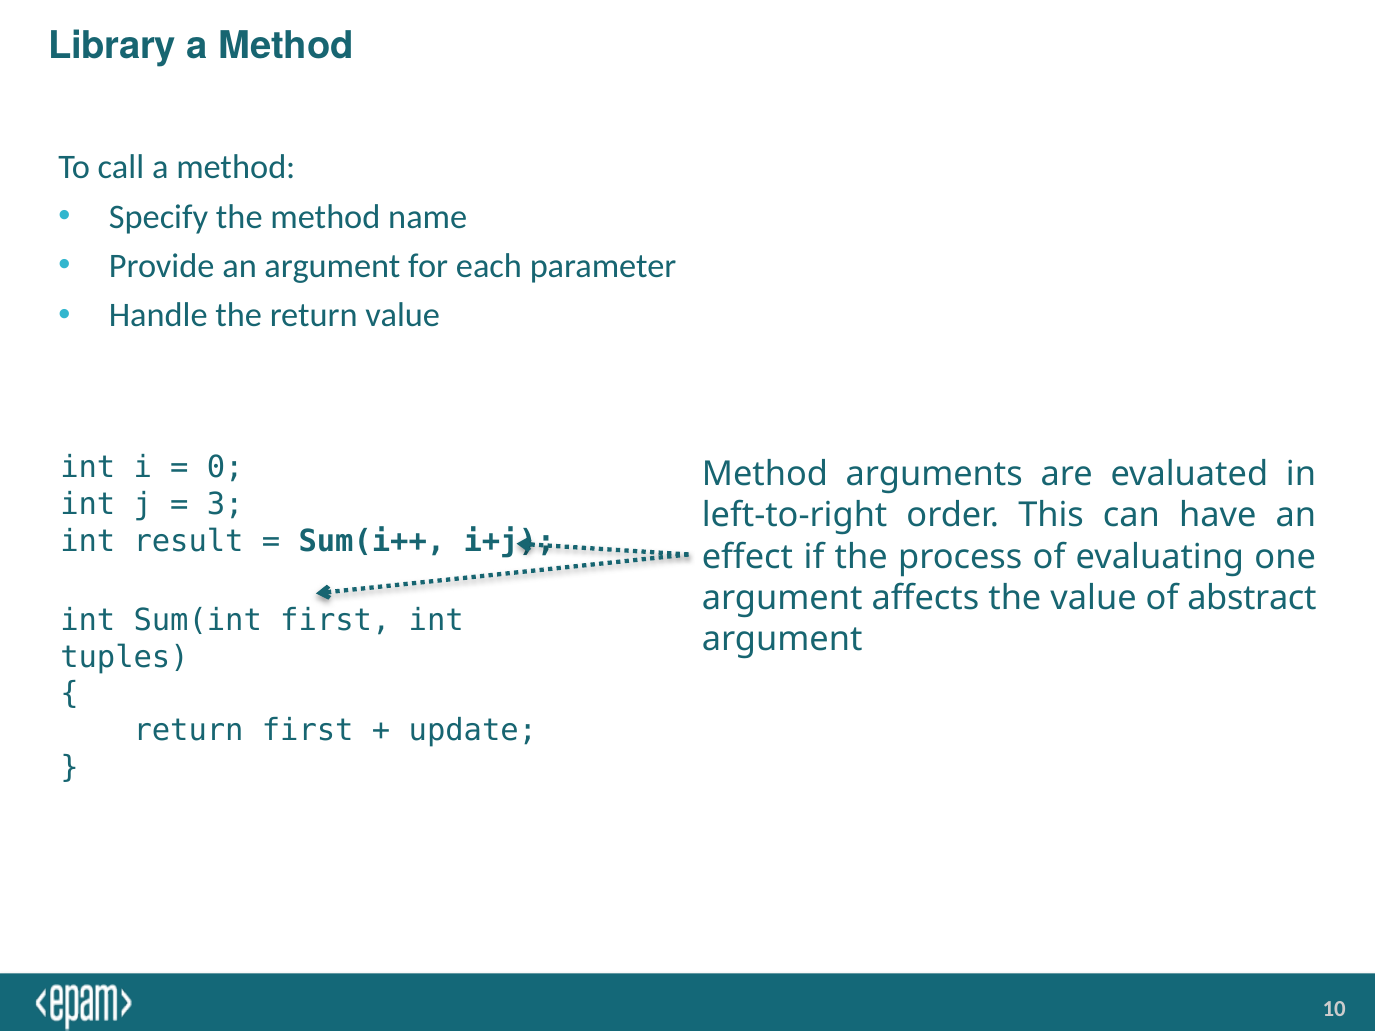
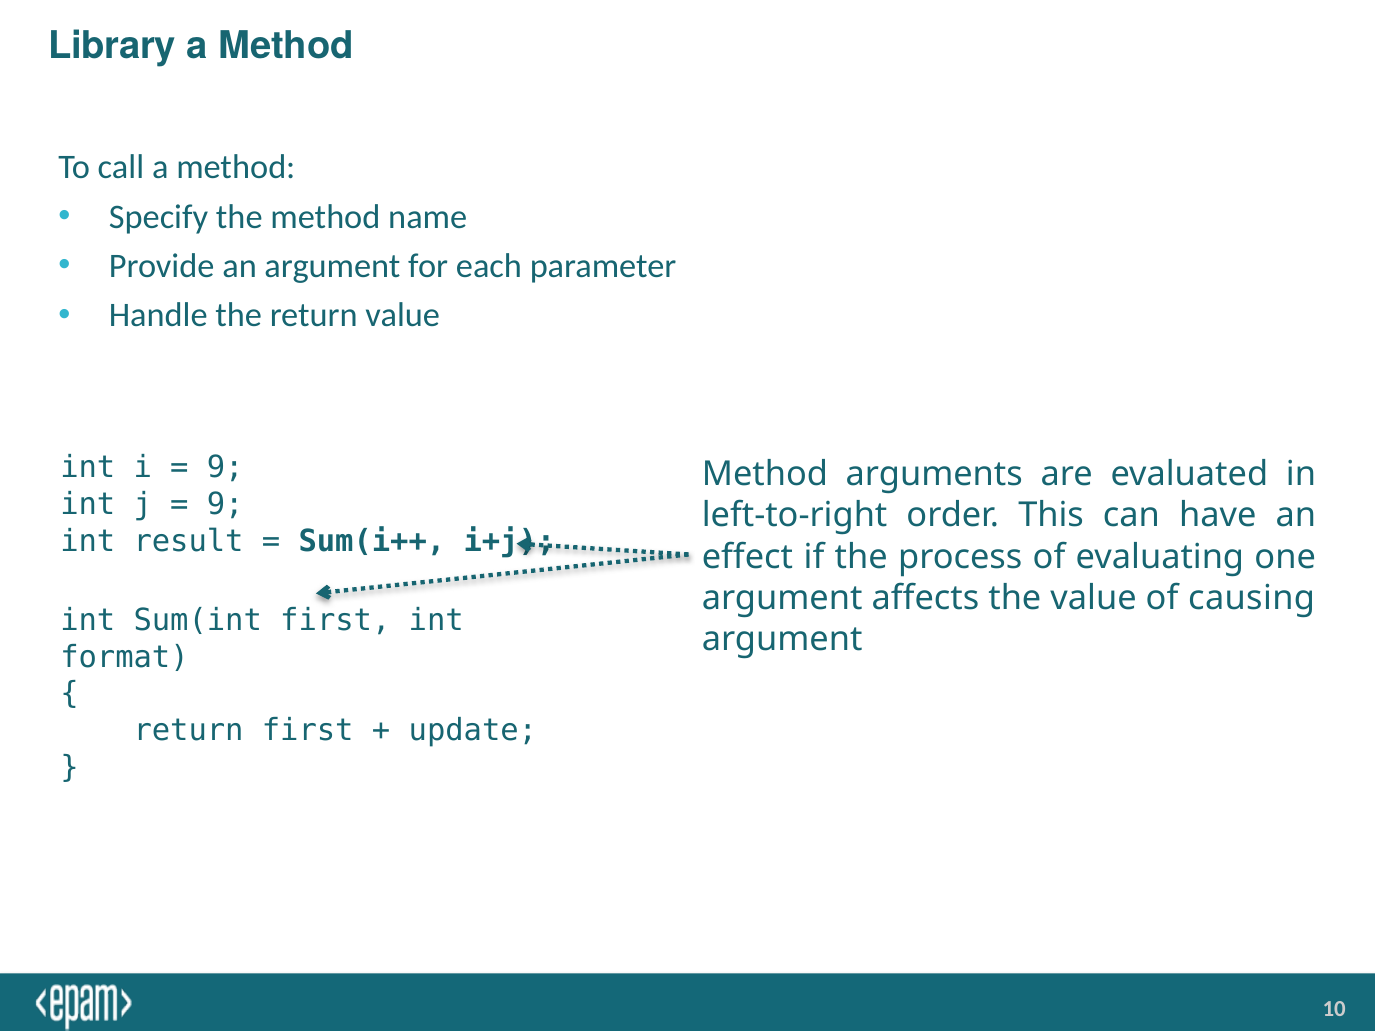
0: 0 -> 9 (225, 468)
3: 3 -> 9 (225, 504)
abstract: abstract -> causing (1252, 598)
tuples: tuples -> format (124, 657)
